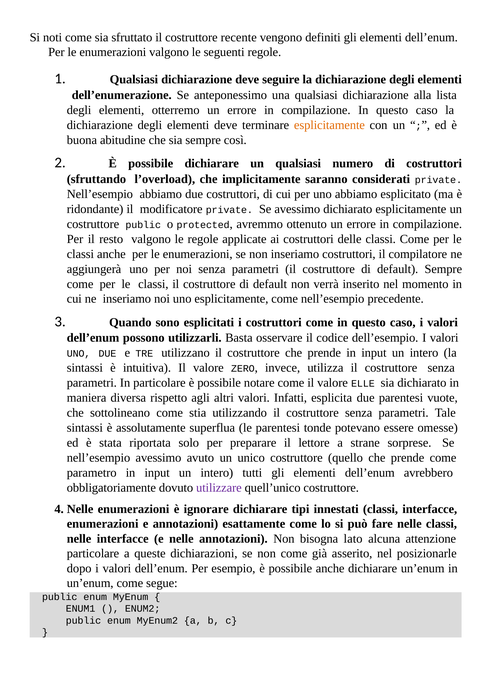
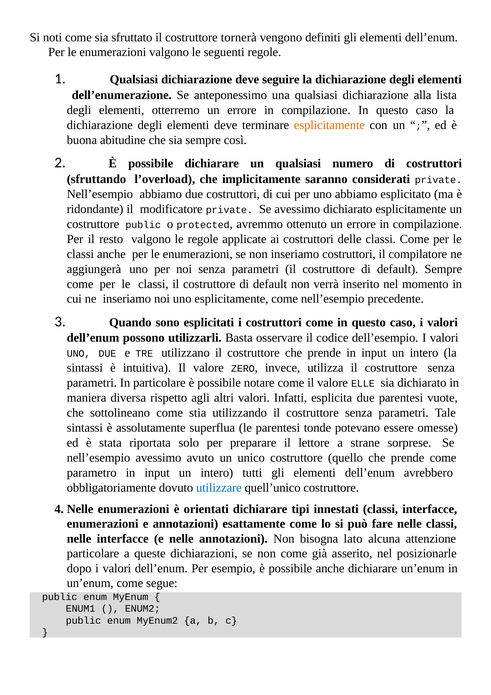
recente: recente -> tornerà (239, 37)
utilizzare colour: purple -> blue (219, 488)
ignorare: ignorare -> orientati (206, 509)
